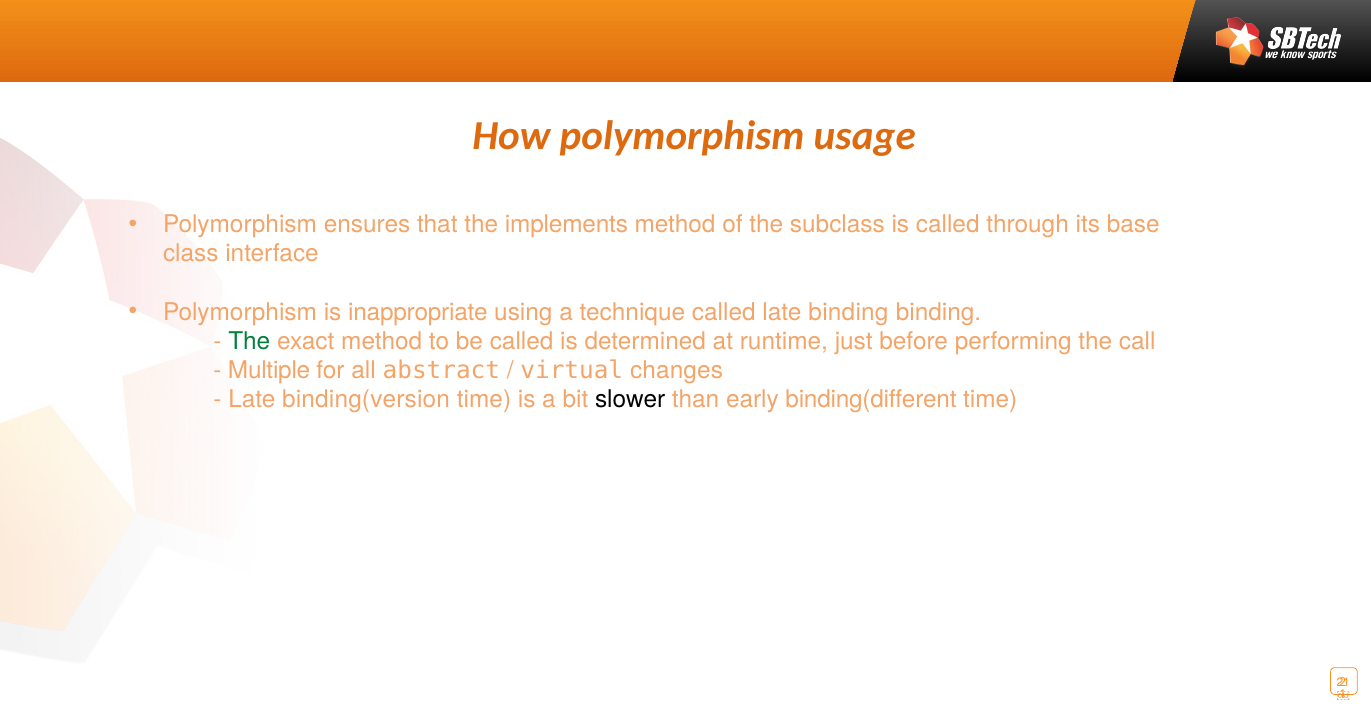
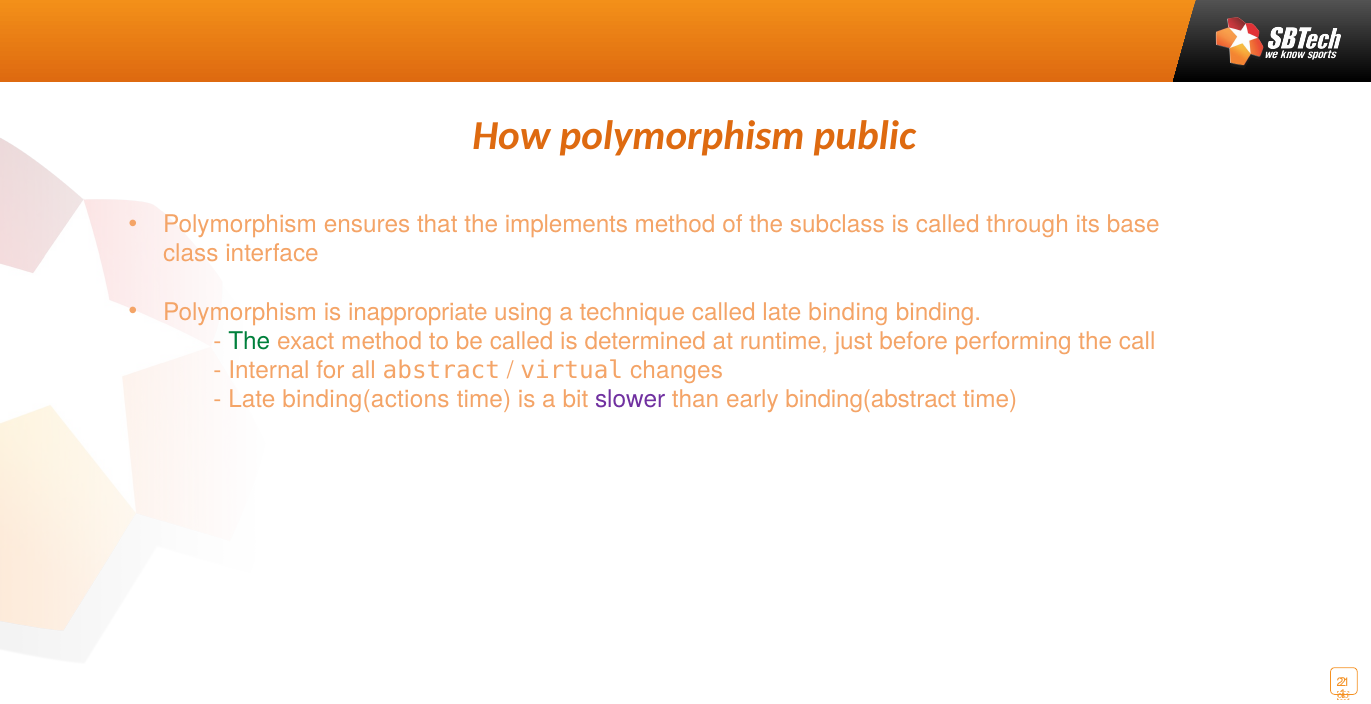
usage: usage -> public (865, 136)
Multiple: Multiple -> Internal (269, 370)
binding(version: binding(version -> binding(actions (366, 400)
slower colour: black -> purple (630, 400)
binding(different: binding(different -> binding(abstract (871, 400)
